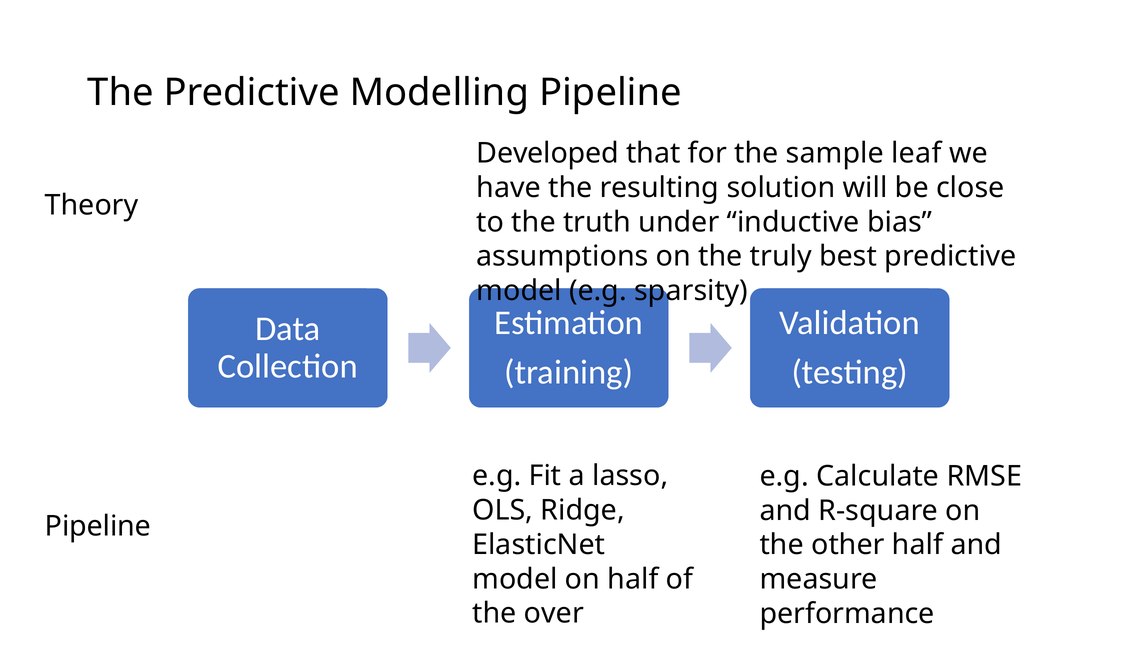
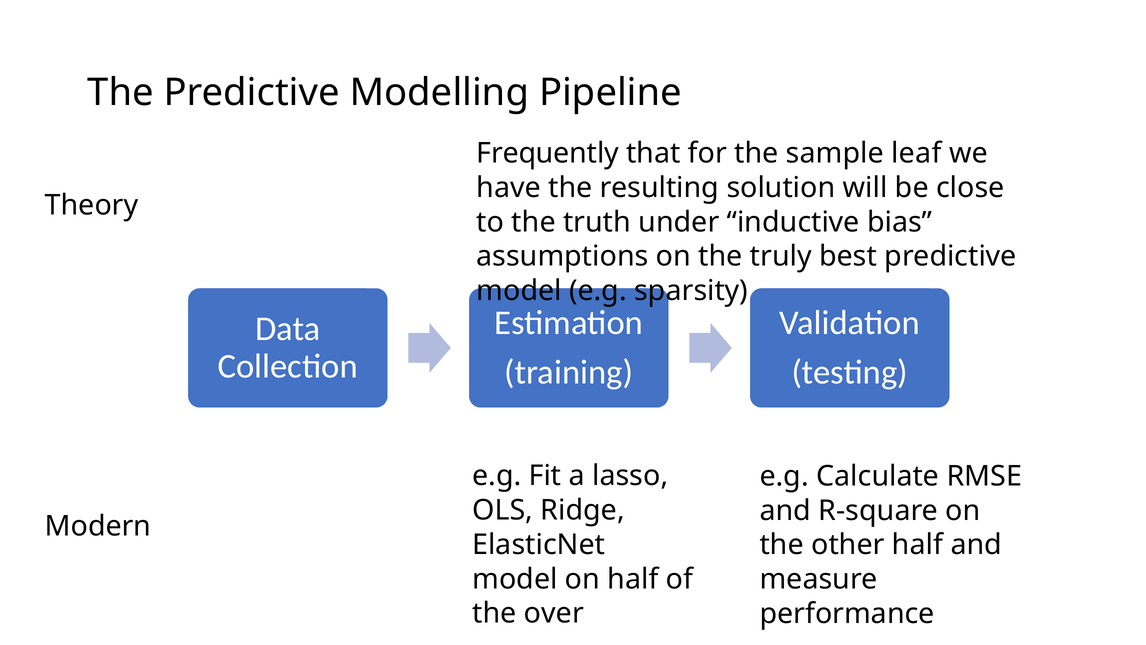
Developed: Developed -> Frequently (548, 153)
Pipeline: Pipeline -> Modern (98, 526)
